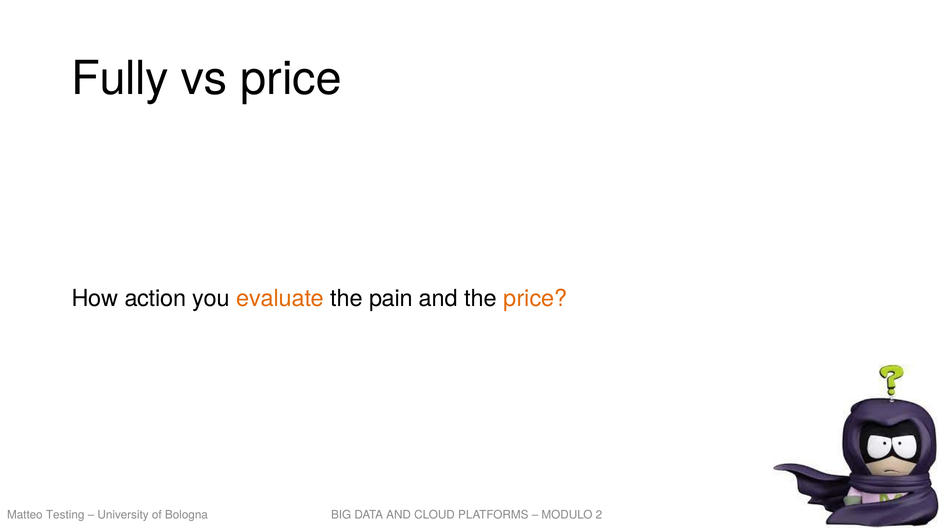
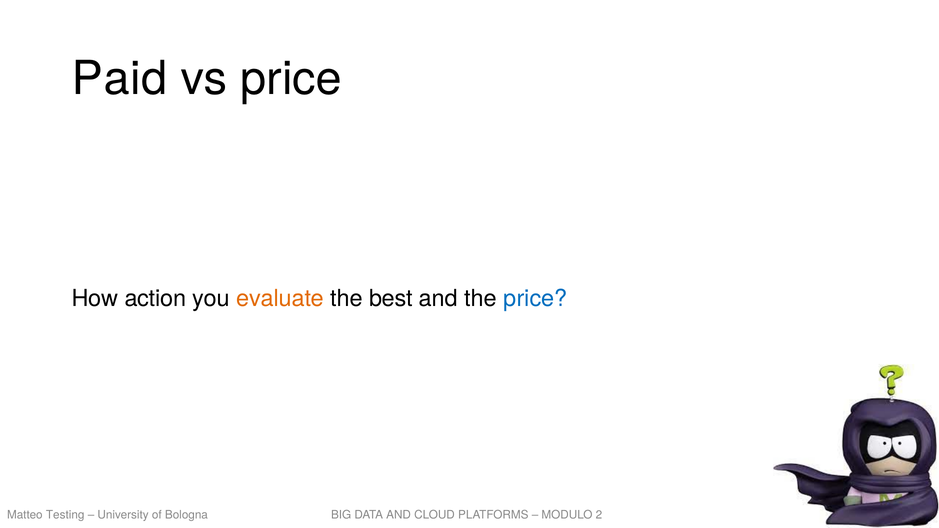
Fully: Fully -> Paid (119, 79)
pain: pain -> best (391, 298)
price colour: orange -> blue (535, 298)
